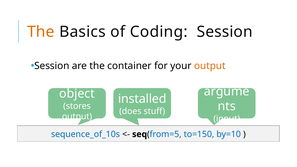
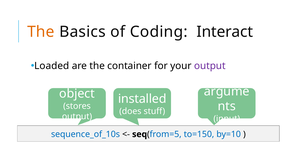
Coding Session: Session -> Interact (225, 32)
Session: Session -> Loaded (52, 66)
output colour: orange -> purple (210, 66)
